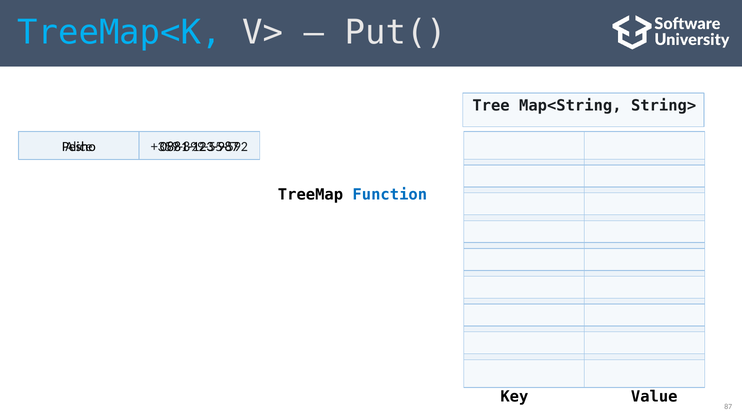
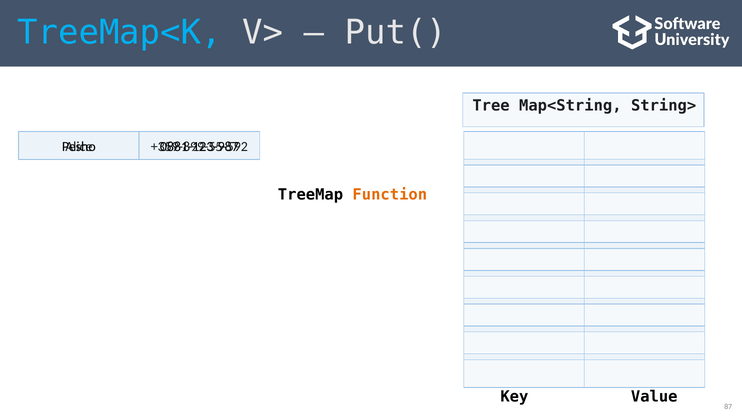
Function colour: blue -> orange (390, 195)
